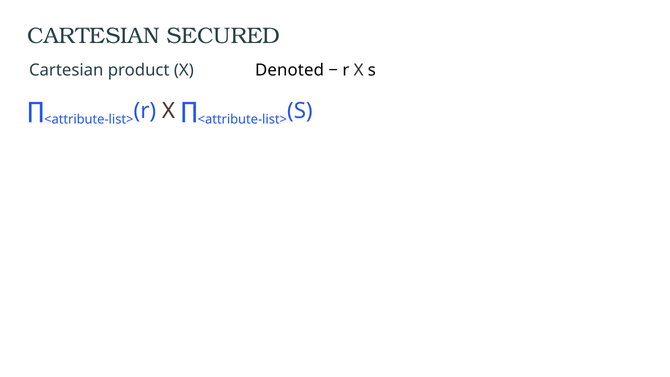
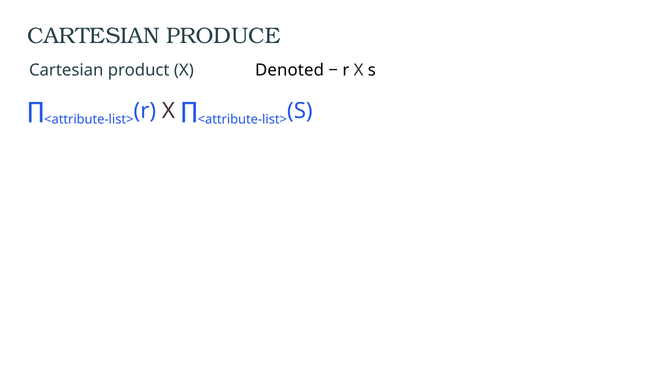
SECURED: SECURED -> PRODUCE (224, 36)
